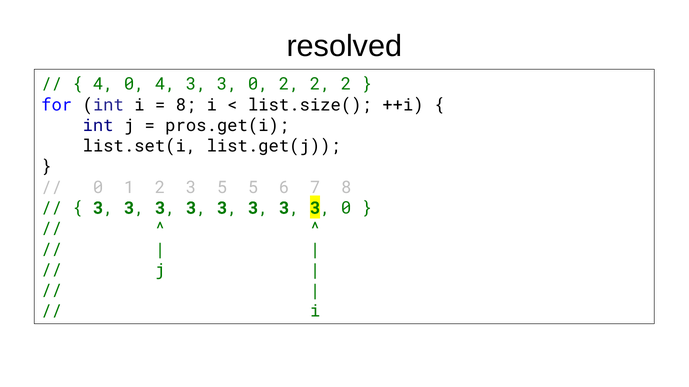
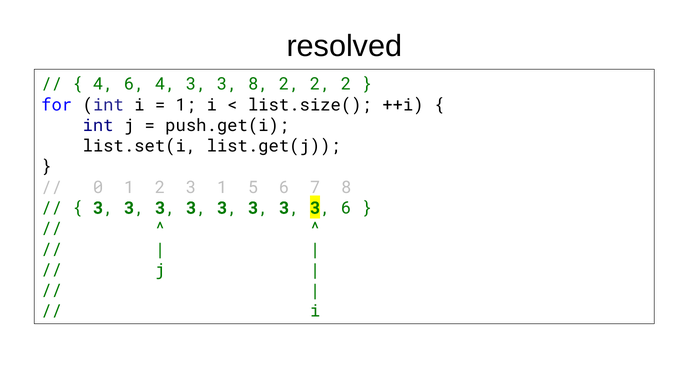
4 0: 0 -> 6 (134, 84)
4 3 3 0: 0 -> 8 (258, 84)
8: 8 -> 1 (186, 105)
pros.get(i: pros.get(i -> push.get(i (227, 126)
3 5: 5 -> 1 (222, 188)
3 3 3 0: 0 -> 6 (346, 208)
